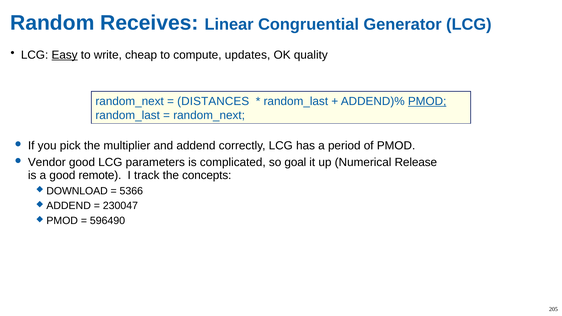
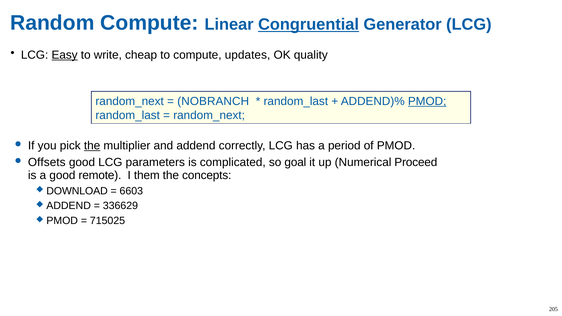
Random Receives: Receives -> Compute (149, 23)
Congruential underline: none -> present (309, 25)
DISTANCES: DISTANCES -> NOBRANCH (213, 101)
the underline: none -> present (92, 146)
Vendor: Vendor -> Offsets (47, 162)
Release: Release -> Proceed (416, 162)
track: track -> them (147, 175)
5366: 5366 -> 6603 (131, 191)
230047: 230047 -> 336629 (120, 206)
596490: 596490 -> 715025 (107, 221)
